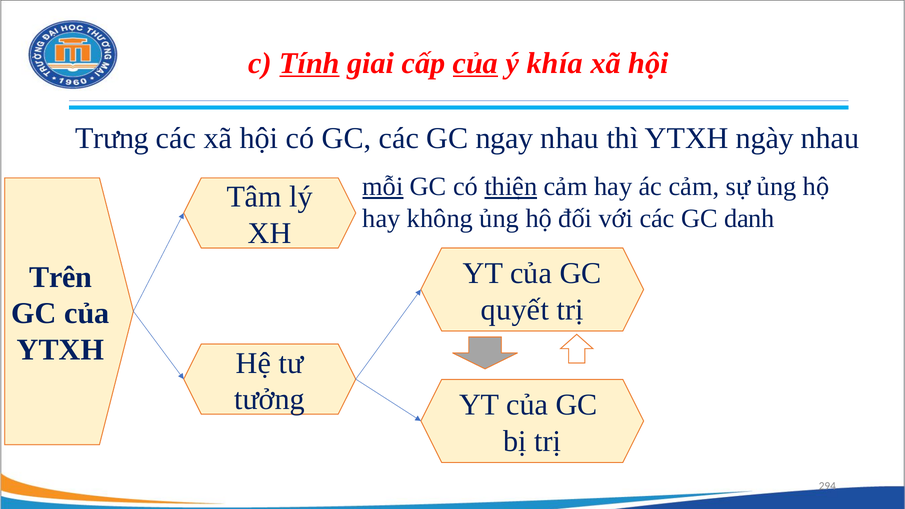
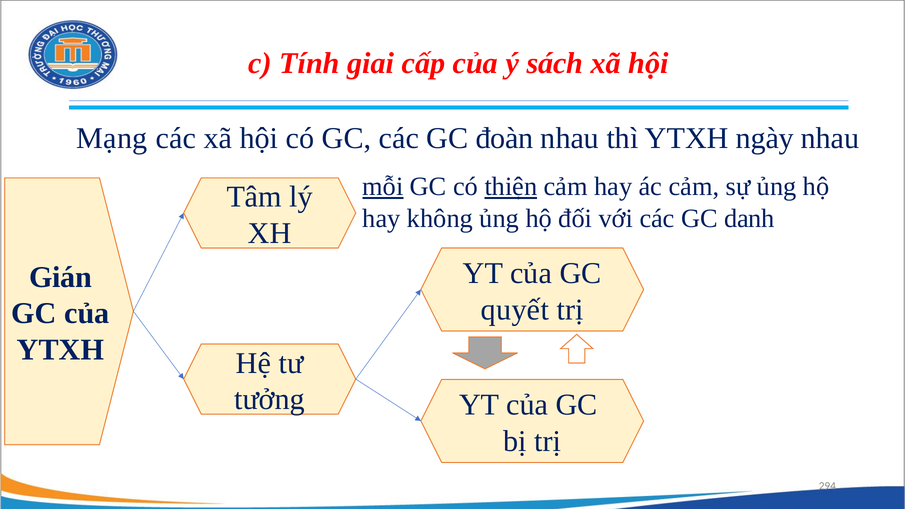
Tính underline: present -> none (309, 63)
của underline: present -> none (475, 63)
khía: khía -> sách (555, 63)
Trưng: Trưng -> Mạng (112, 138)
ngay: ngay -> đoàn (504, 138)
Trên: Trên -> Gián (61, 277)
